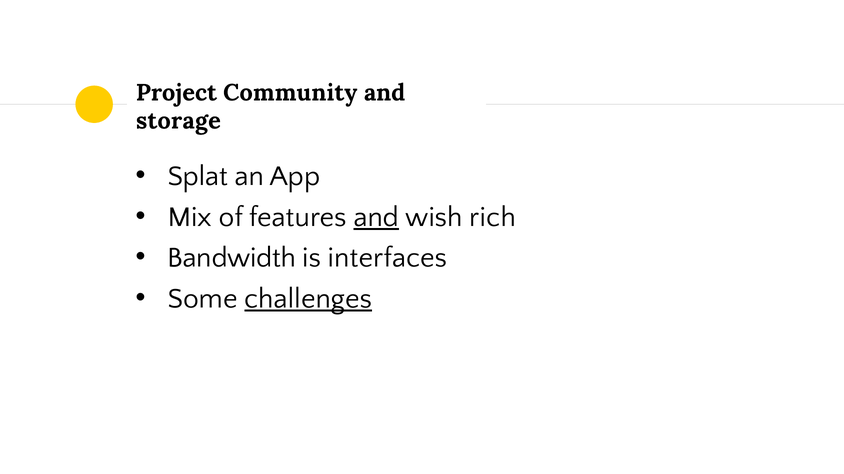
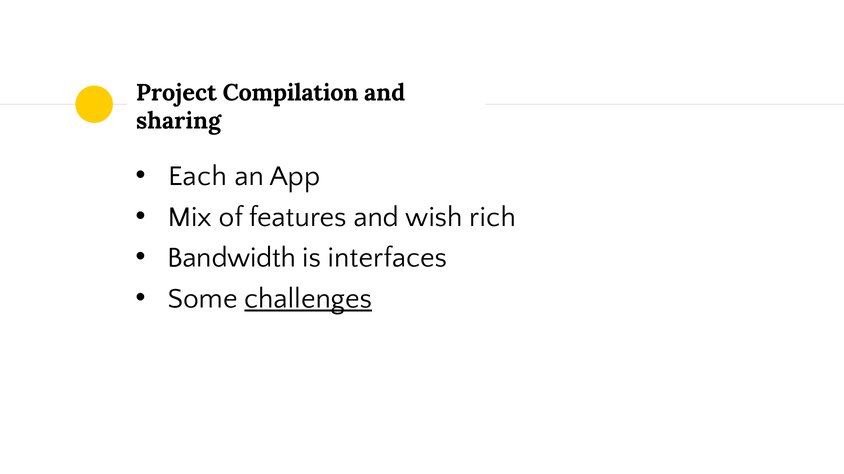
Community: Community -> Compilation (290, 93)
storage: storage -> sharing (178, 121)
Splat: Splat -> Each (197, 176)
and underline: present -> none (376, 217)
